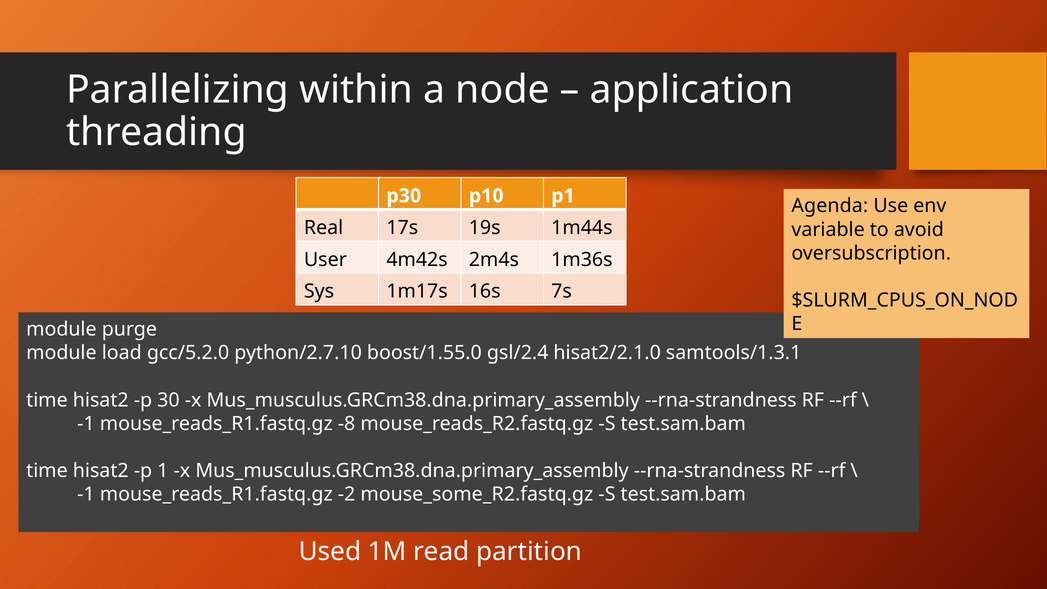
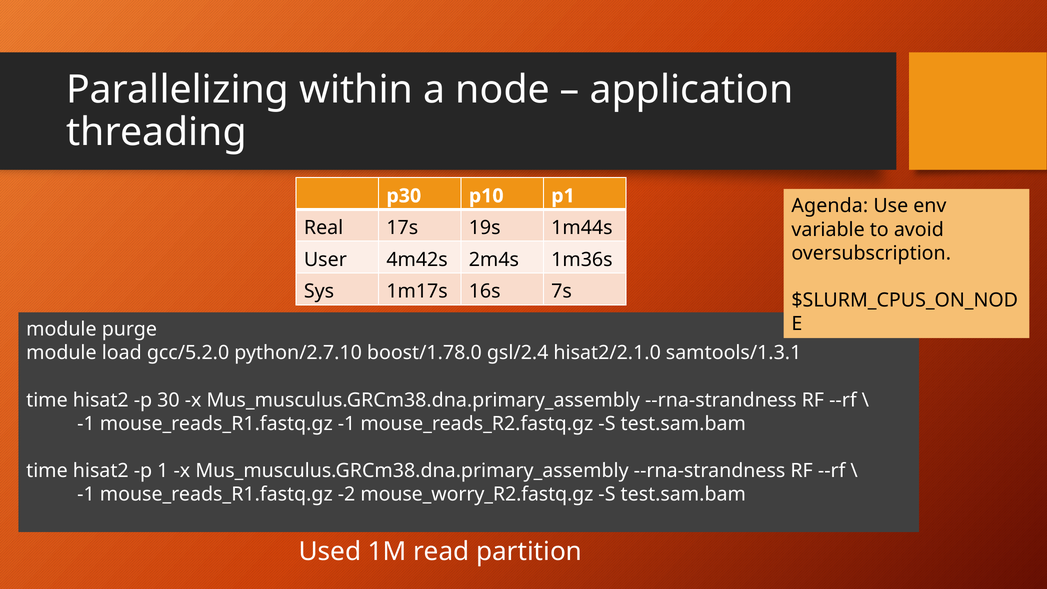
boost/1.55.0: boost/1.55.0 -> boost/1.78.0 (424, 353)
mouse_reads_R1.fastq.gz -8: -8 -> -1 (347, 424)
mouse_some_R2.fastq.gz: mouse_some_R2.fastq.gz -> mouse_worry_R2.fastq.gz (477, 494)
